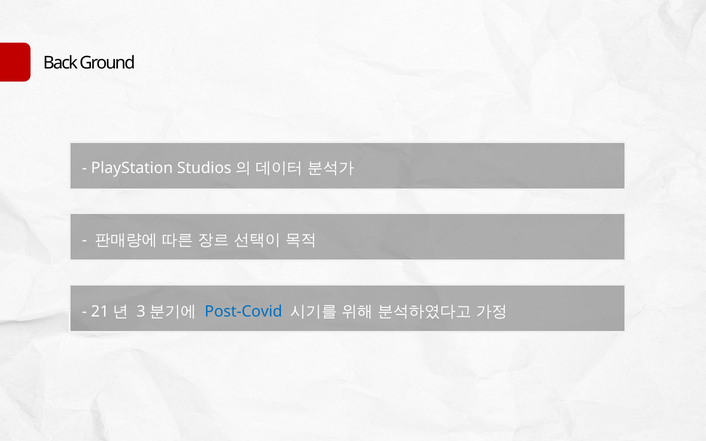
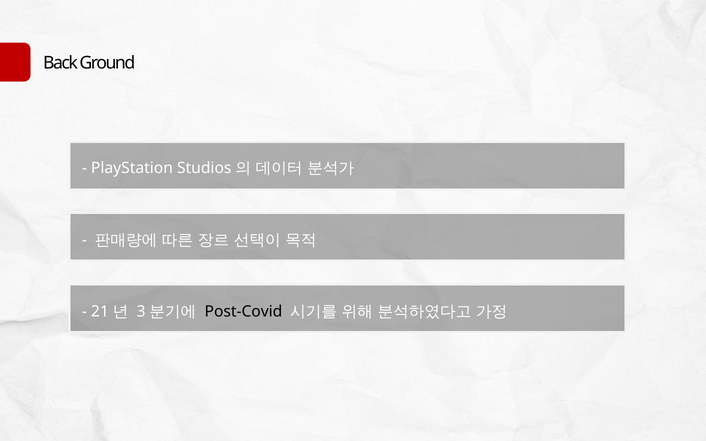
Post-Covid colour: blue -> black (243, 312)
